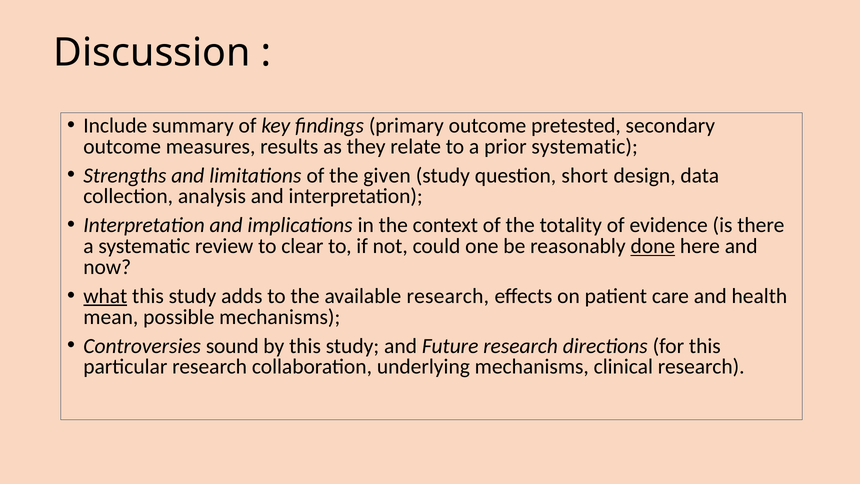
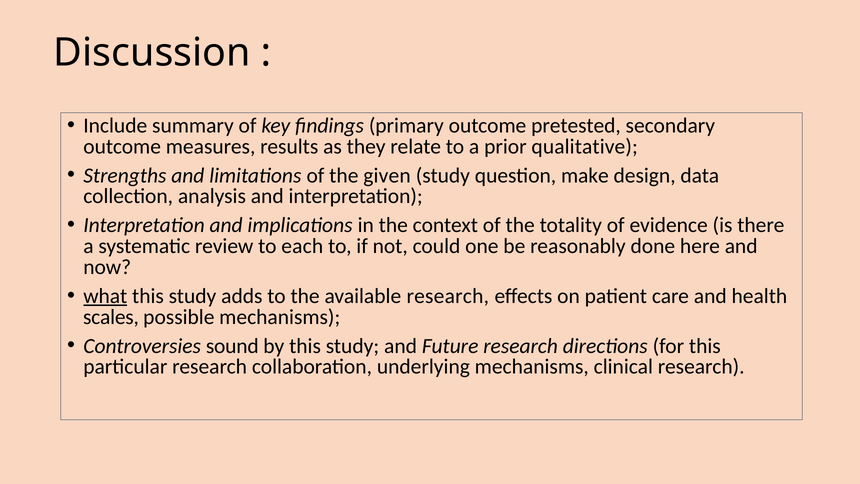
prior systematic: systematic -> qualitative (585, 146)
short: short -> make (585, 175)
clear: clear -> each (302, 246)
done underline: present -> none (653, 246)
mean: mean -> scales (111, 317)
